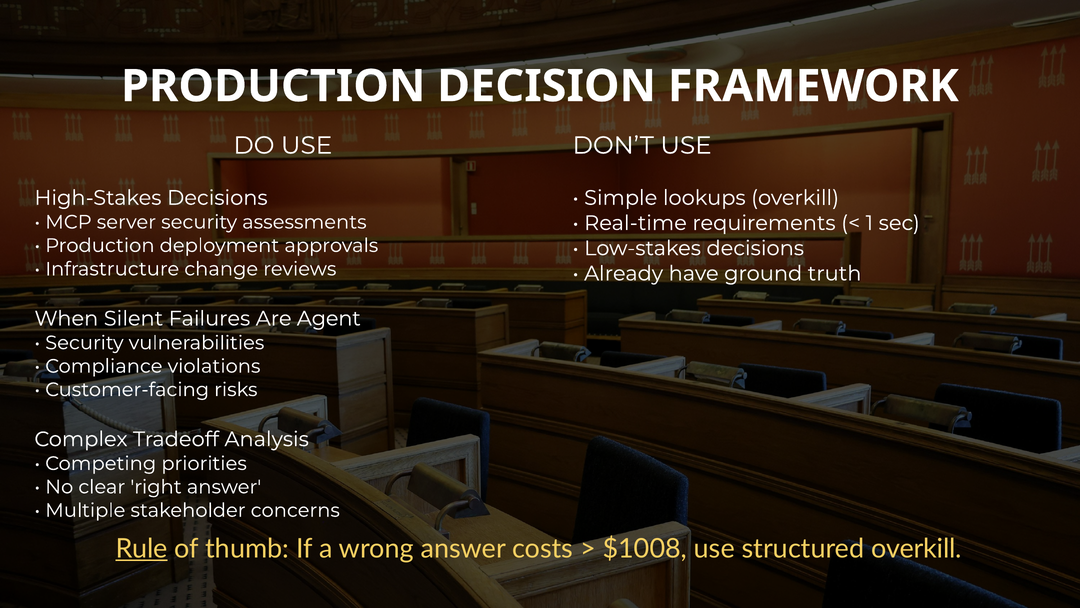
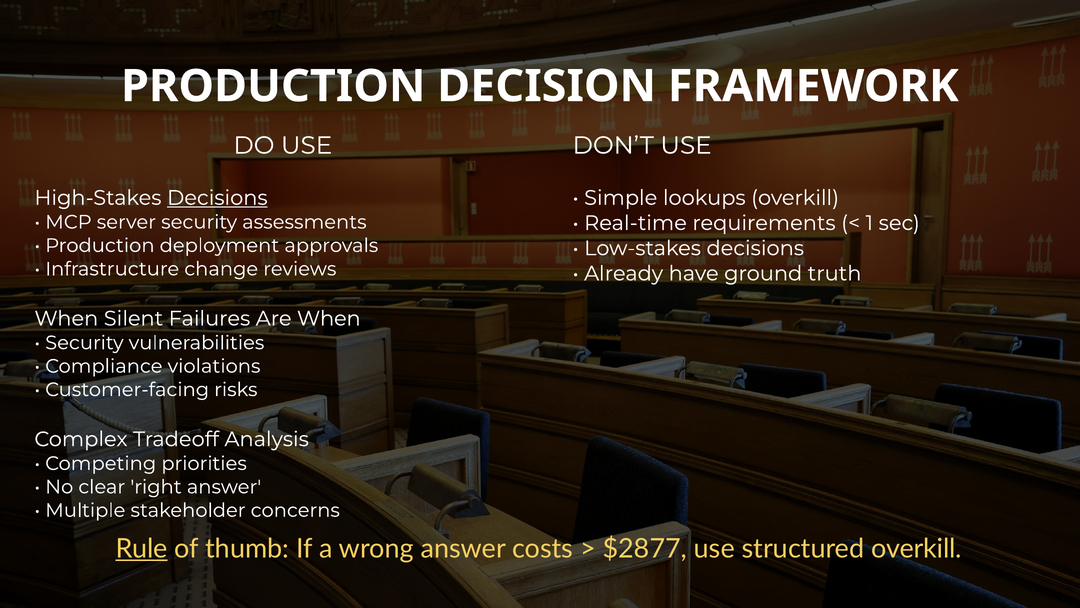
Decisions underline: none -> present (217, 198)
Are Agent: Agent -> When (329, 318)
$1008: $1008 -> $2877 (645, 548)
